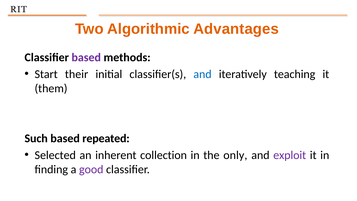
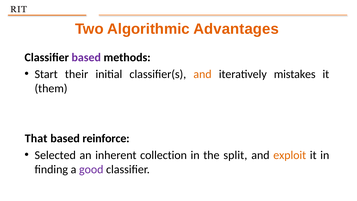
and colour: blue -> orange (203, 74)
teaching: teaching -> mistakes (295, 74)
Such: Such -> That (36, 138)
repeated: repeated -> reinforce (106, 138)
only: only -> split (235, 155)
exploit colour: purple -> orange (290, 155)
